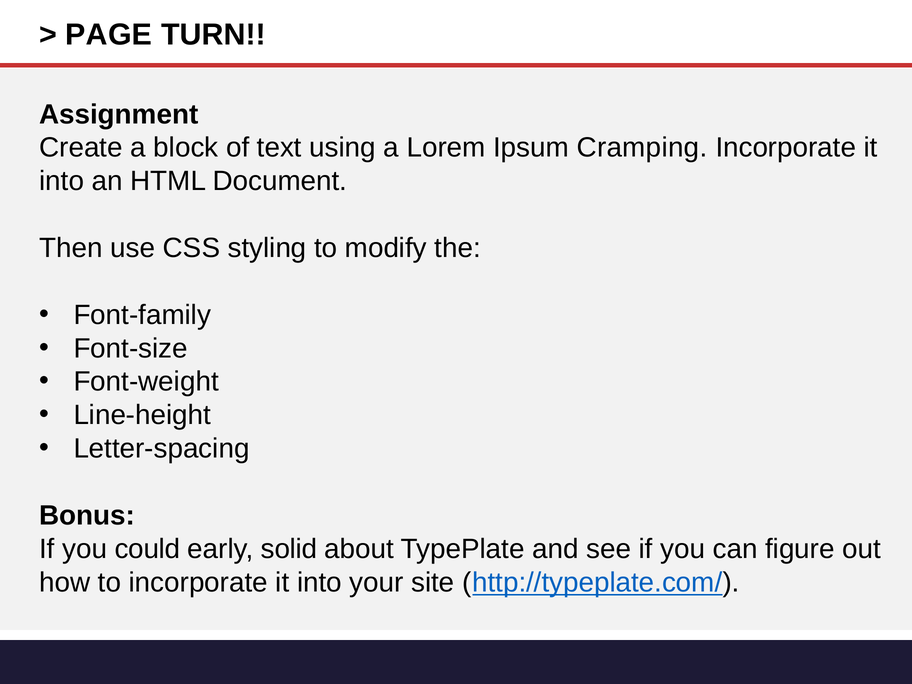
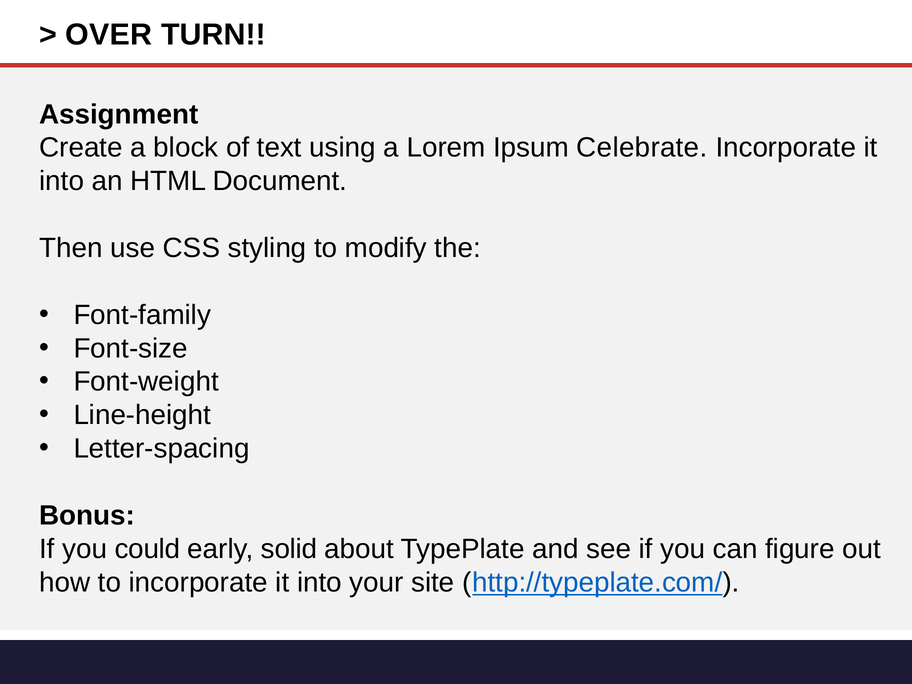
PAGE: PAGE -> OVER (109, 35)
Cramping: Cramping -> Celebrate (642, 148)
